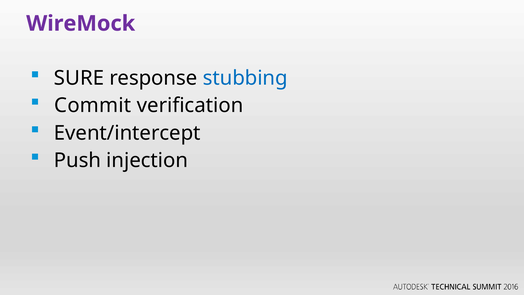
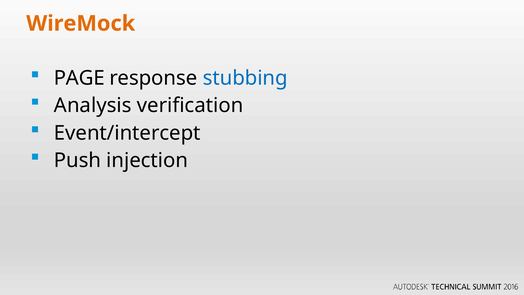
WireMock colour: purple -> orange (81, 23)
SURE: SURE -> PAGE (79, 78)
Commit: Commit -> Analysis (93, 105)
